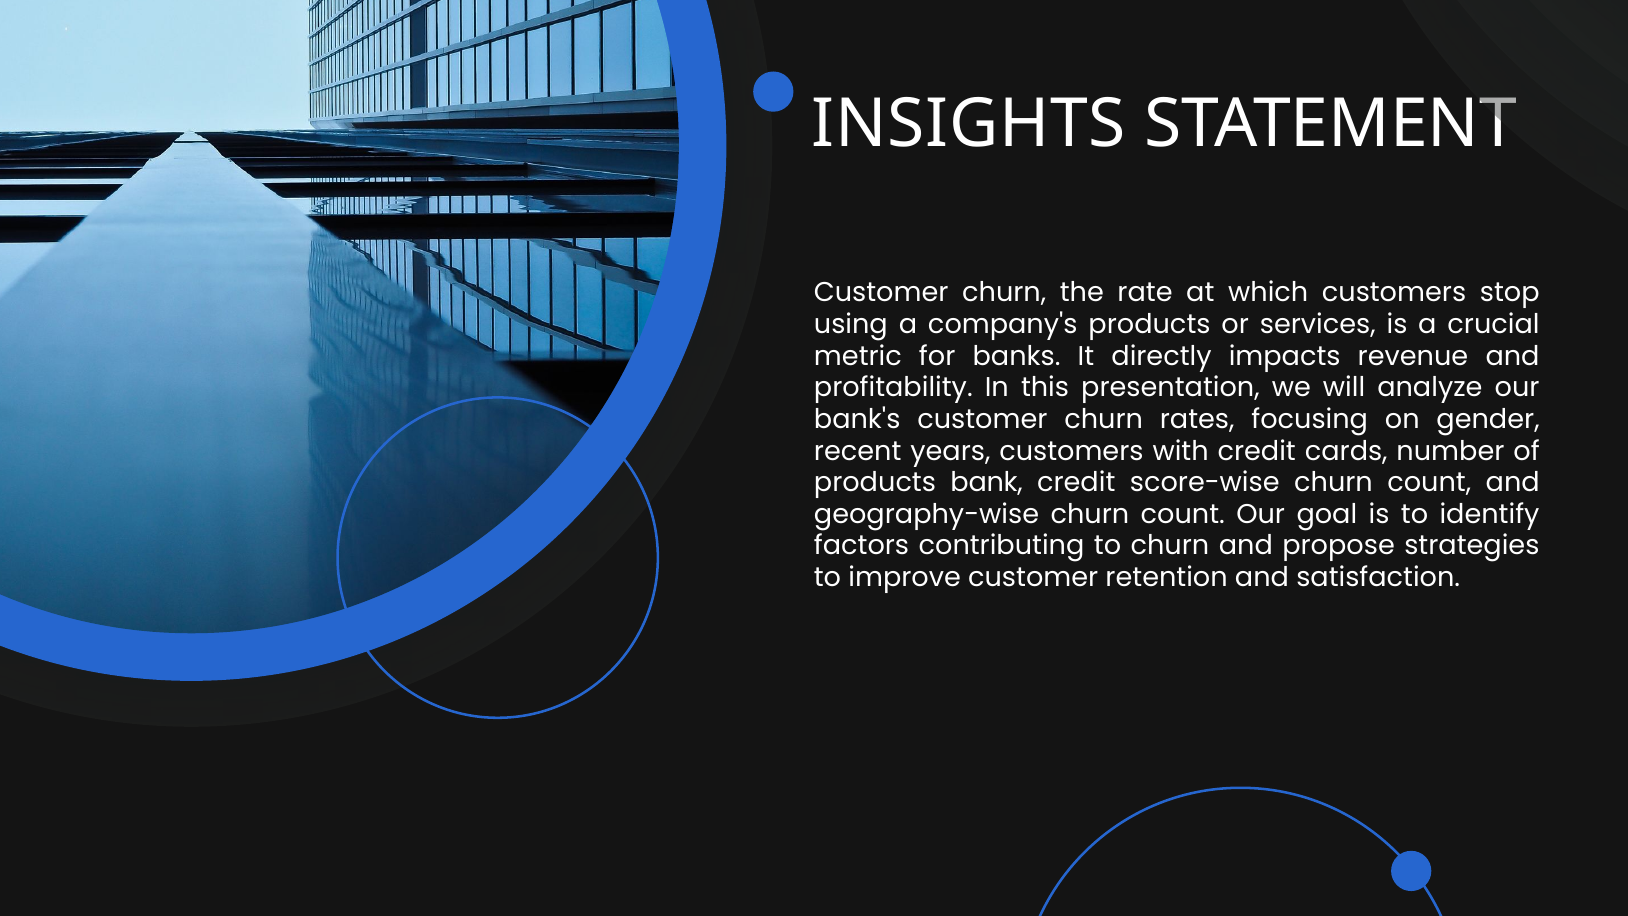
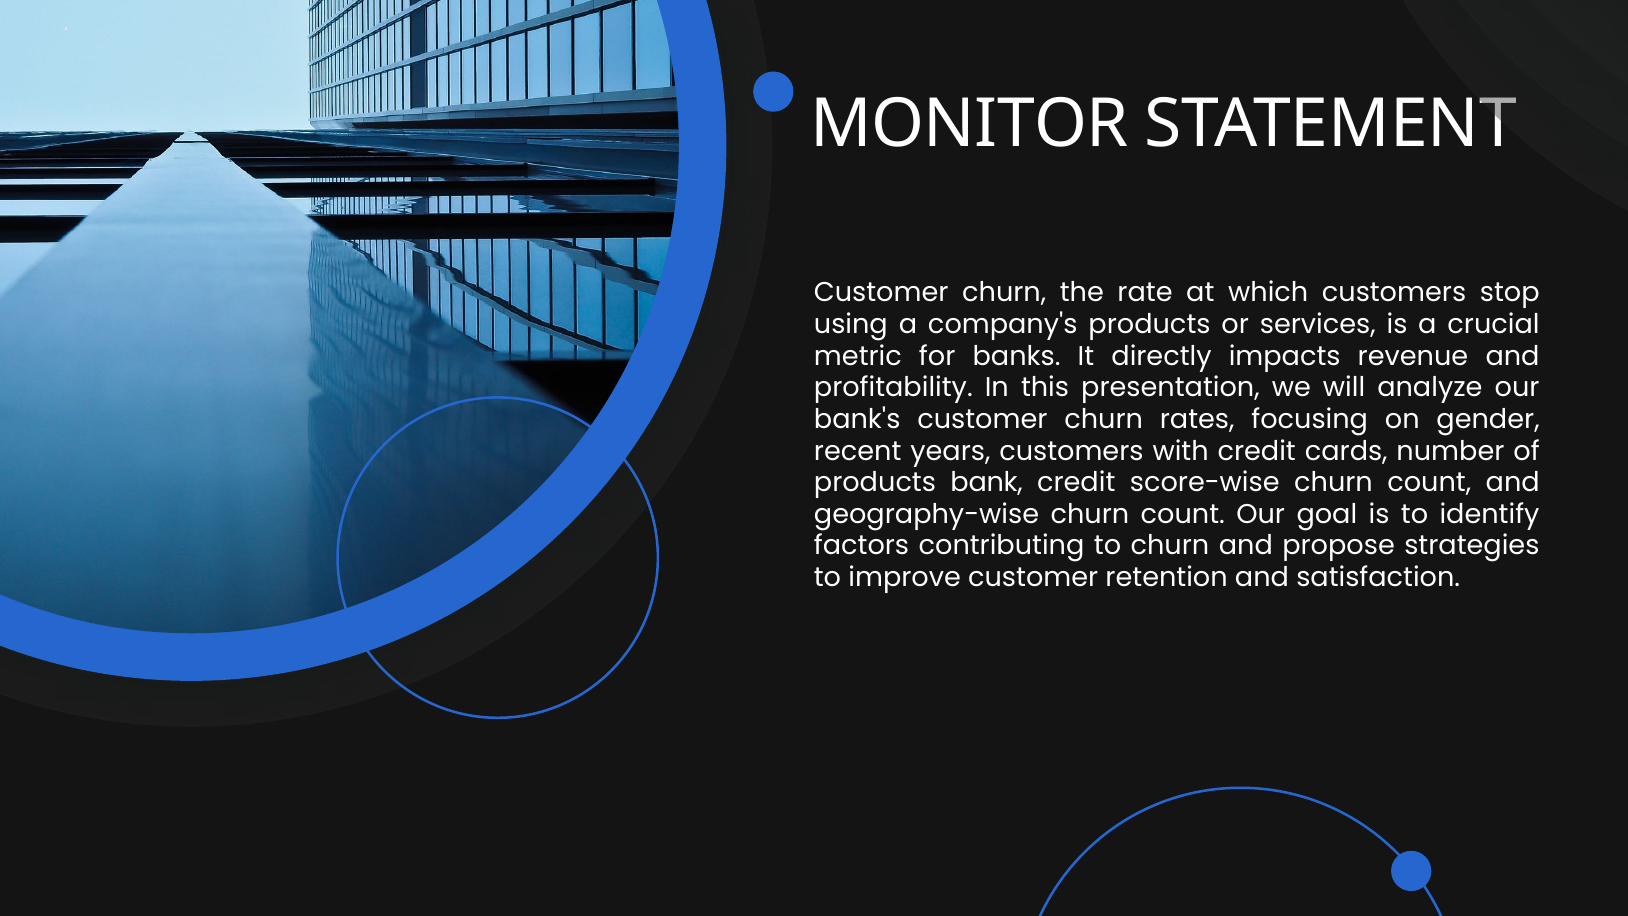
INSIGHTS: INSIGHTS -> MONITOR (970, 124)
